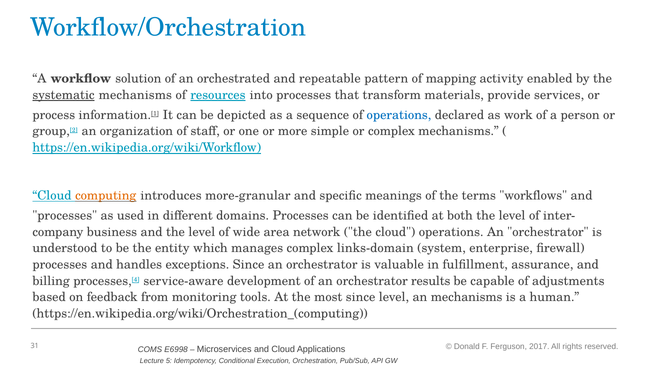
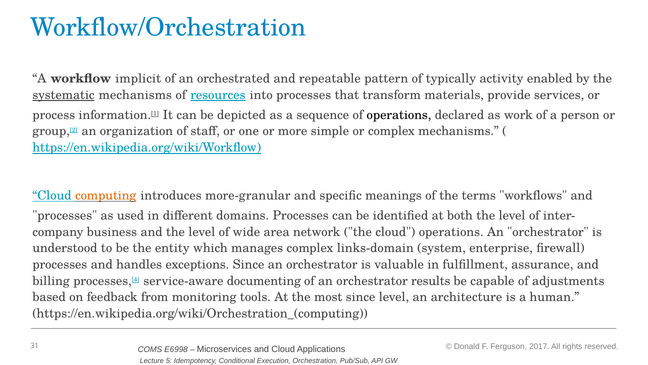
solution: solution -> implicit (138, 78)
mapping: mapping -> typically (451, 78)
operations colour: blue -> black (399, 115)
development: development -> documenting (264, 281)
an mechanisms: mechanisms -> architecture (467, 297)
